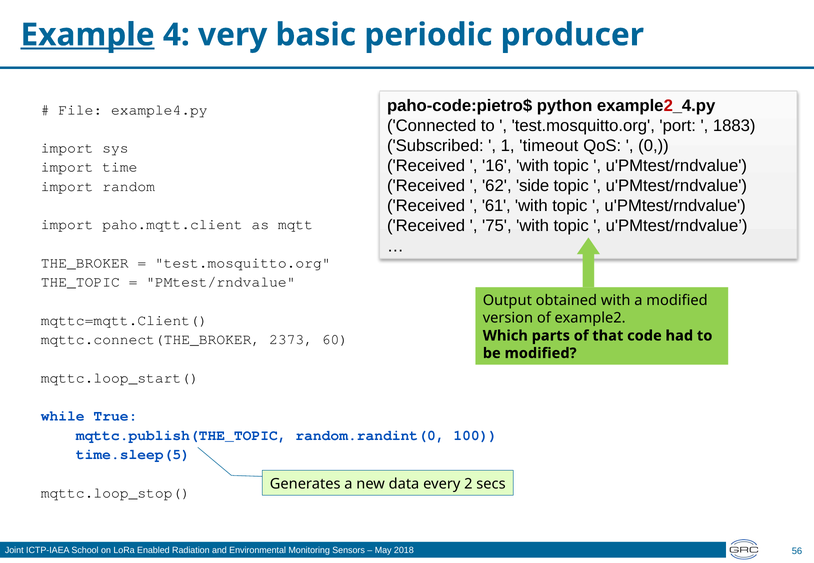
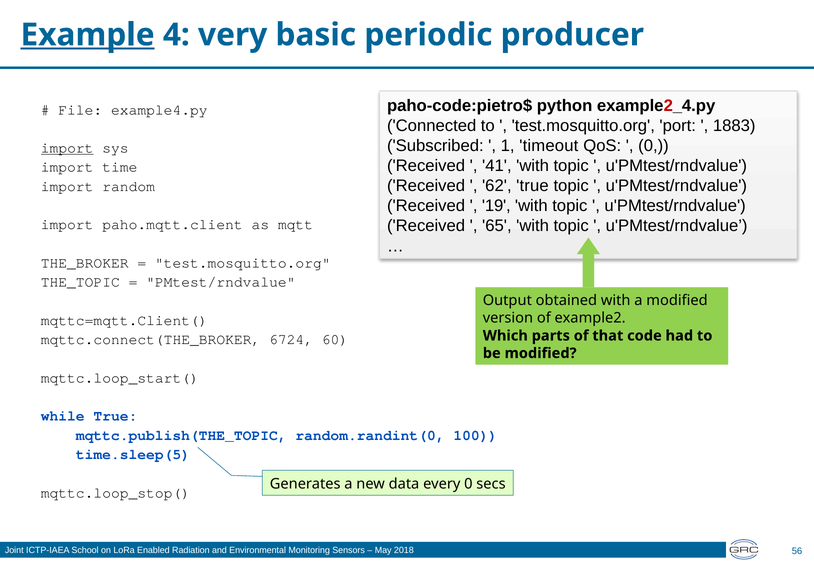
import underline: none -> present (67, 148)
16: 16 -> 41 (497, 166)
62 side: side -> true (532, 186)
61: 61 -> 19 (496, 206)
75: 75 -> 65 (497, 226)
2373: 2373 -> 6724 (291, 340)
every 2: 2 -> 0 (468, 484)
